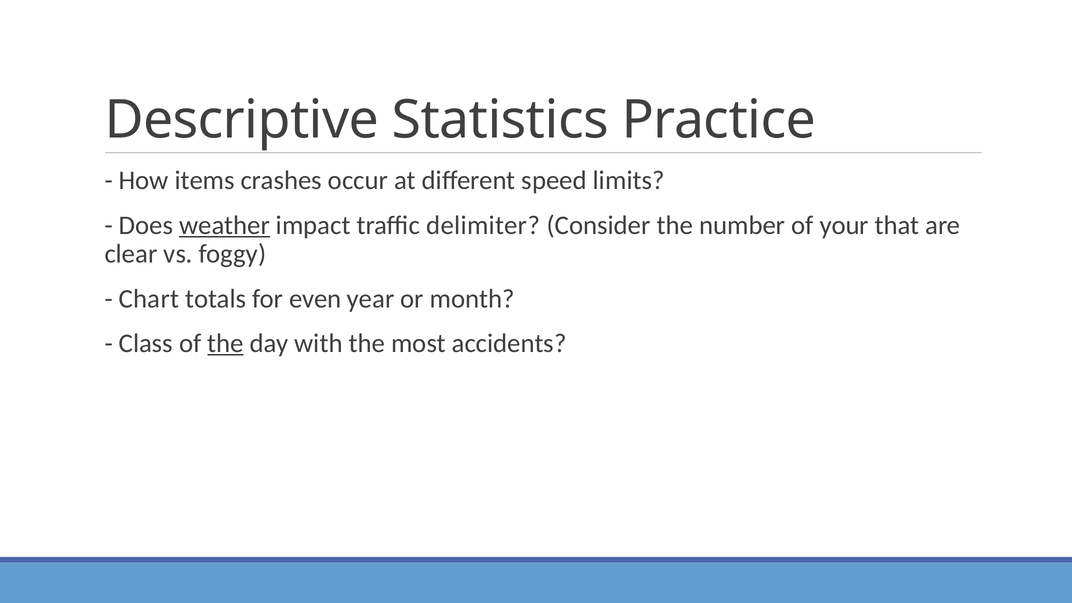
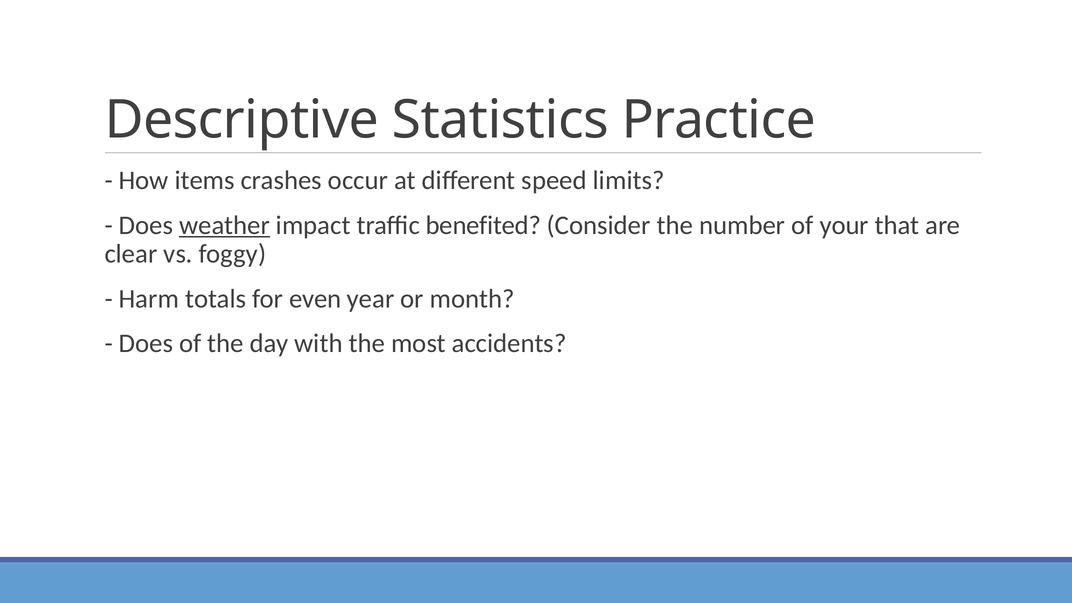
delimiter: delimiter -> benefited (483, 225)
Chart: Chart -> Harm (149, 299)
Class: Class -> Does (146, 343)
the underline: present -> none (226, 343)
